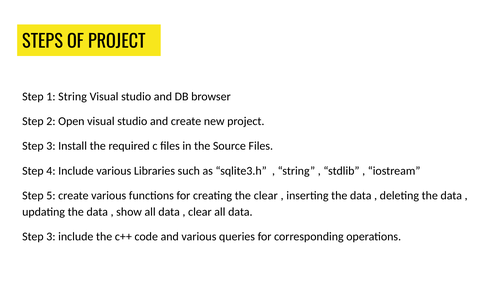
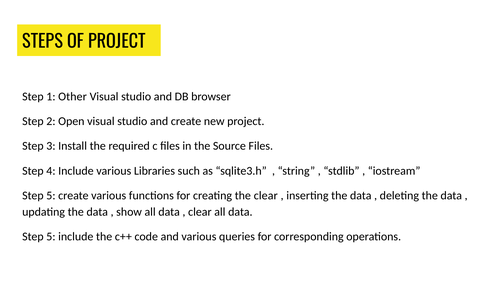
1 String: String -> Other (73, 96)
3: 3 -> 5 (51, 237)
